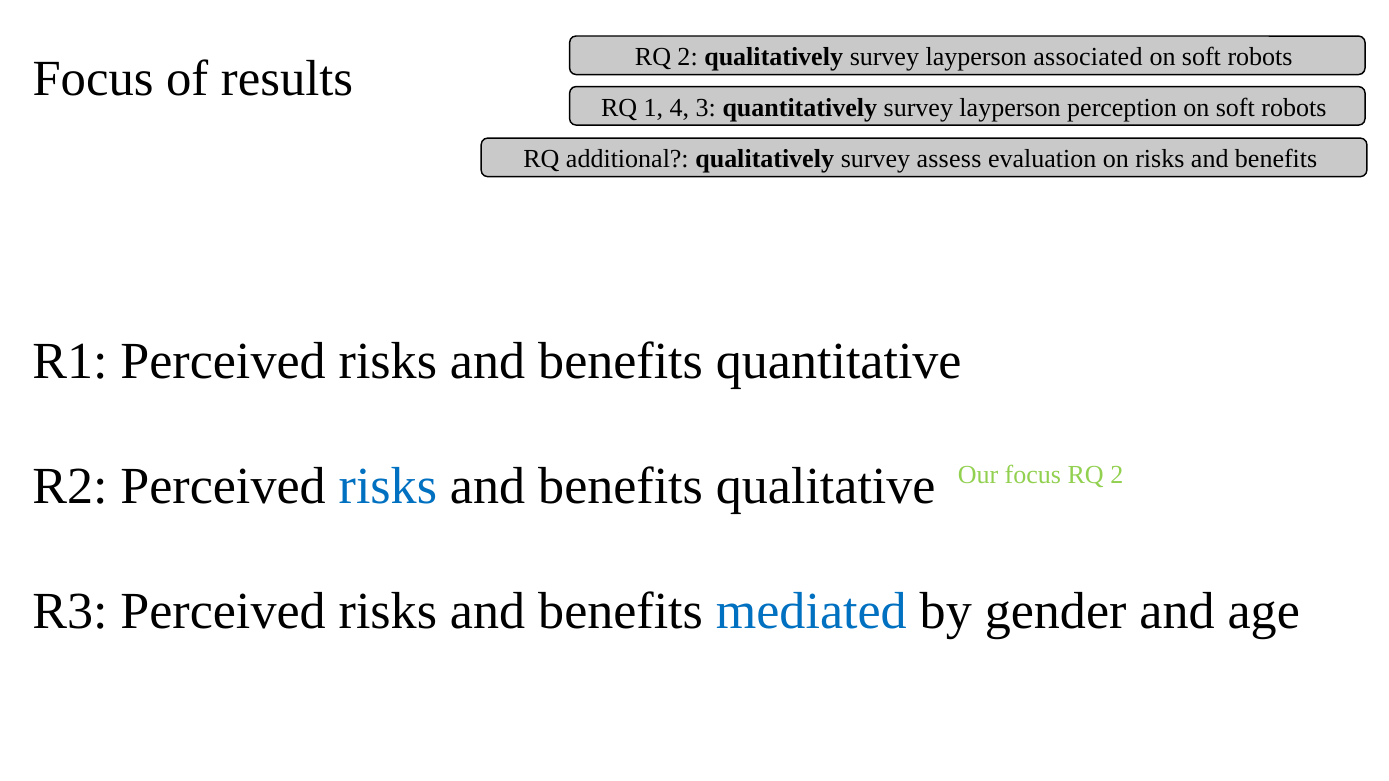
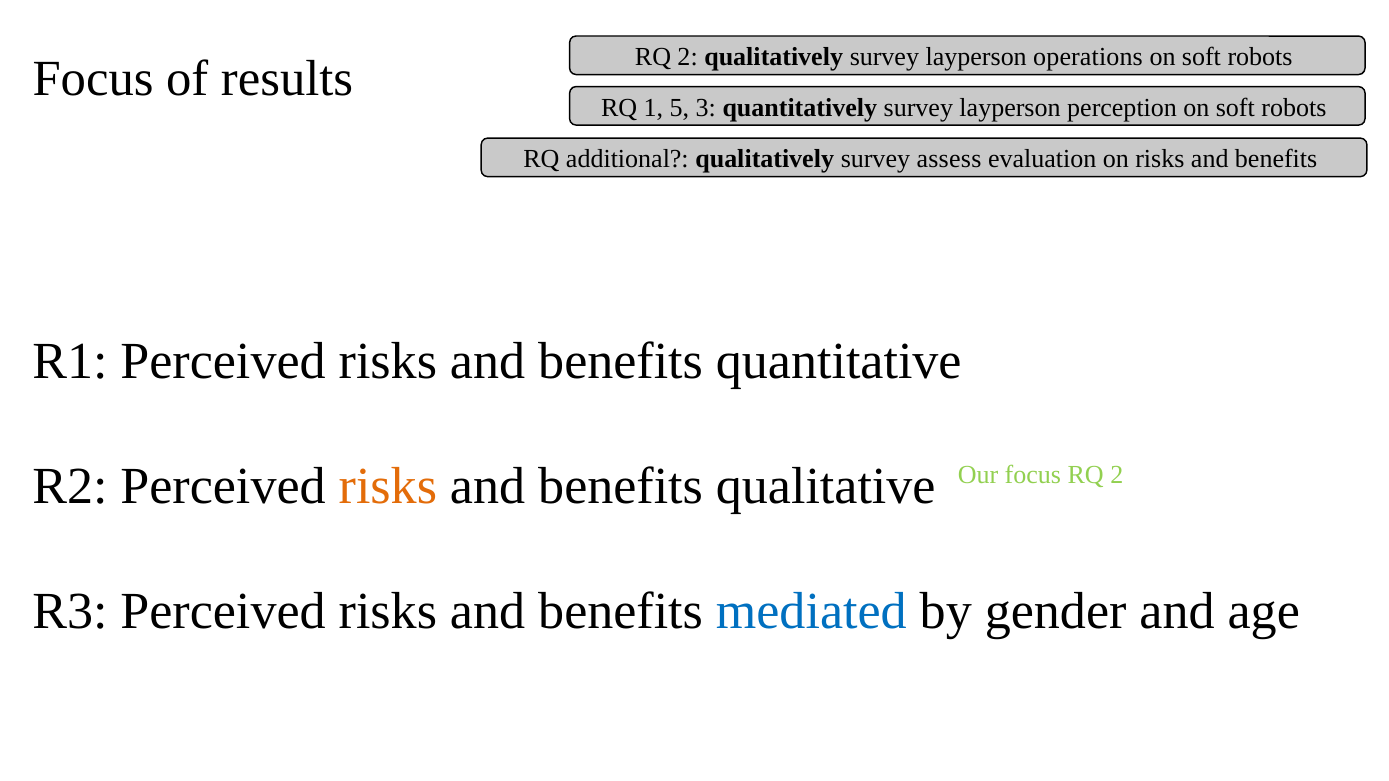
associated: associated -> operations (1088, 57)
4: 4 -> 5 (679, 108)
risks colour: blue -> orange (388, 487)
